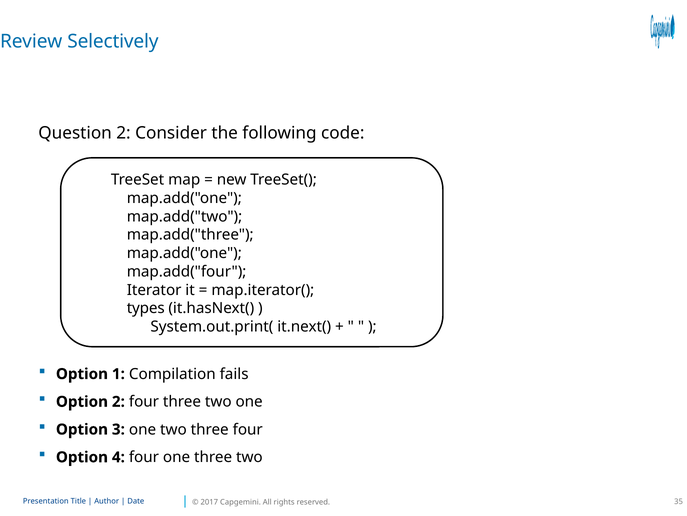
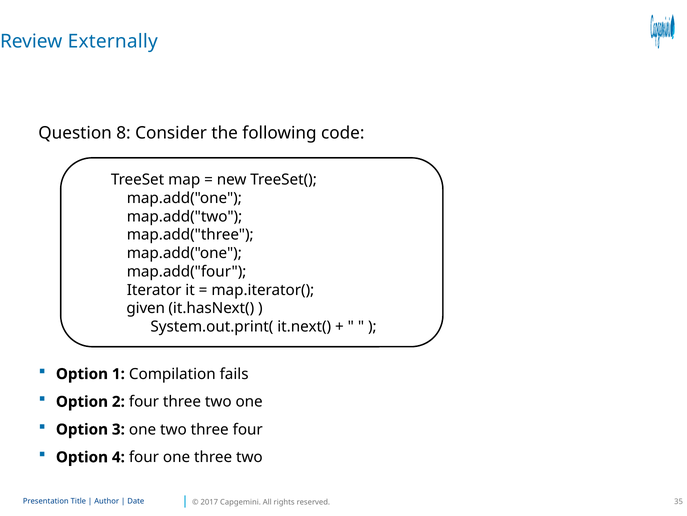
Selectively: Selectively -> Externally (113, 41)
Question 2: 2 -> 8 (124, 133)
types: types -> given (146, 308)
